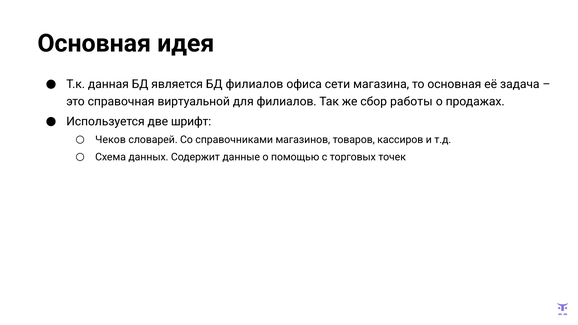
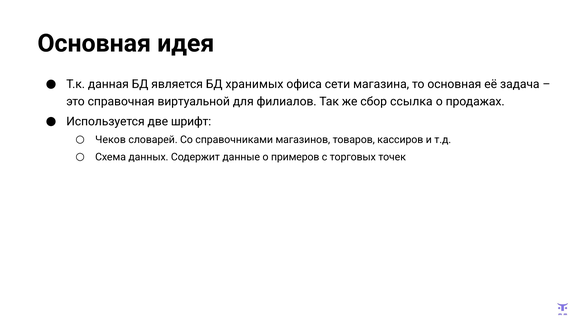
БД филиалов: филиалов -> хранимых (254, 84)
работы: работы -> ссылка (411, 102)
помощью: помощью -> примеров (295, 157)
